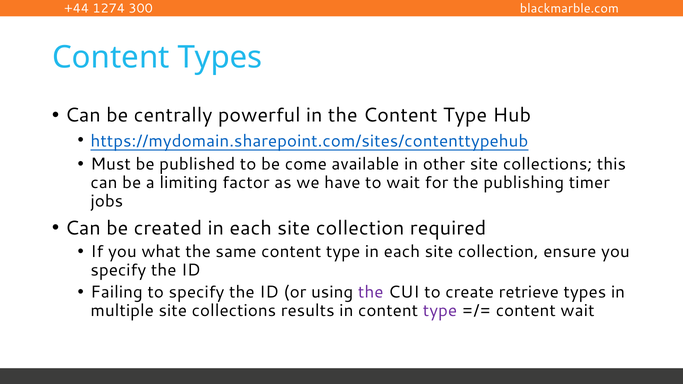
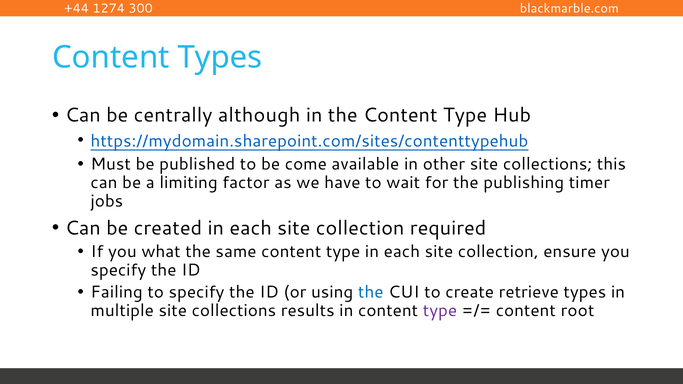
powerful: powerful -> although (259, 115)
the colour: purple -> blue (371, 292)
content wait: wait -> root (578, 311)
